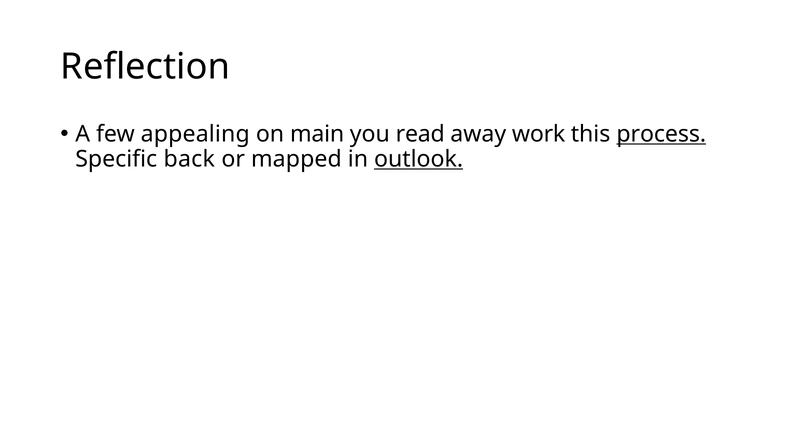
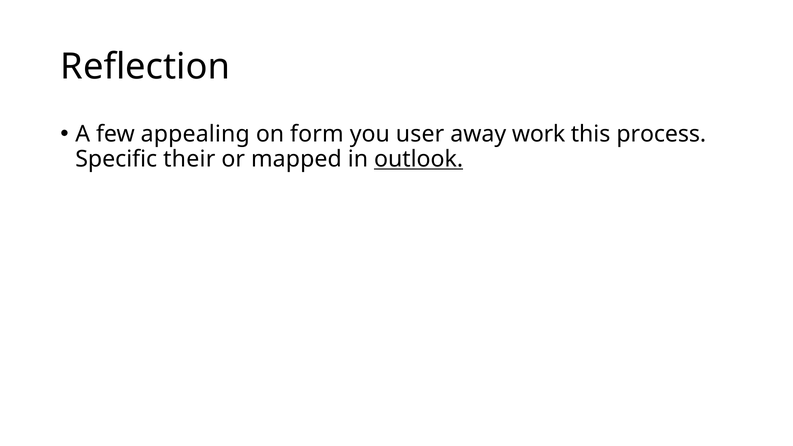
main: main -> form (317, 134)
read: read -> user (420, 134)
process underline: present -> none (661, 134)
back: back -> their (189, 159)
